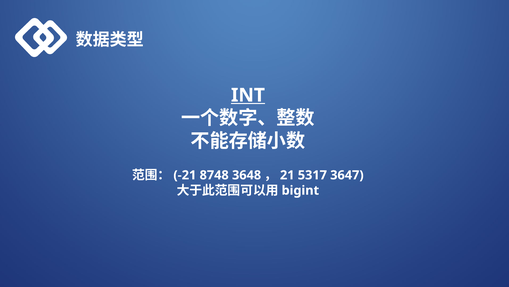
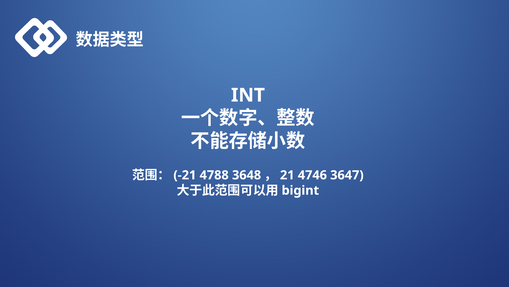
INT underline: present -> none (248, 95)
8748: 8748 -> 4788 (214, 175)
5317: 5317 -> 4746 (312, 175)
